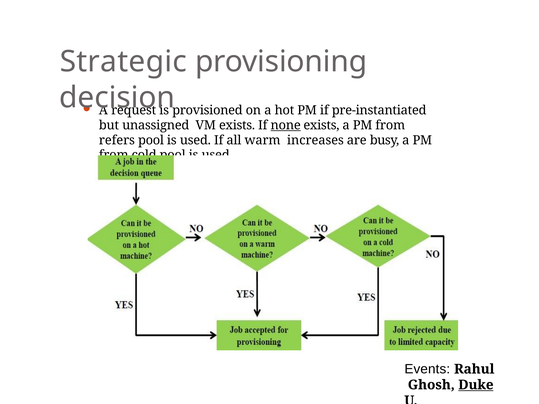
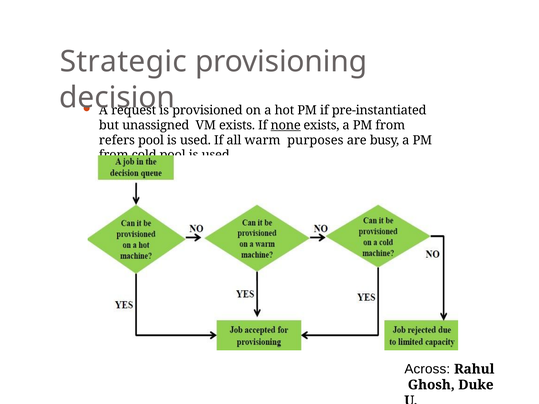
increases: increases -> purposes (315, 140)
Events: Events -> Across (427, 369)
Duke underline: present -> none (476, 385)
